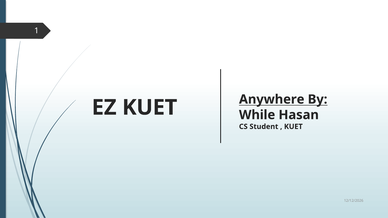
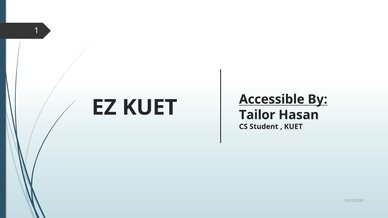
Anywhere: Anywhere -> Accessible (272, 99)
While: While -> Tailor (257, 115)
